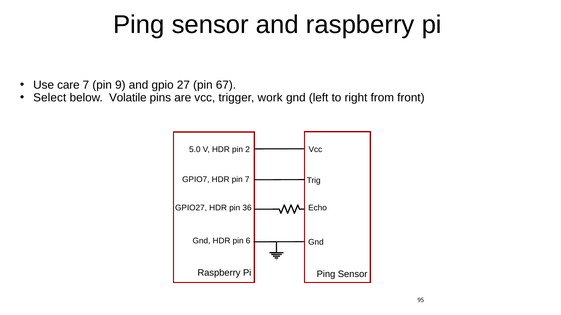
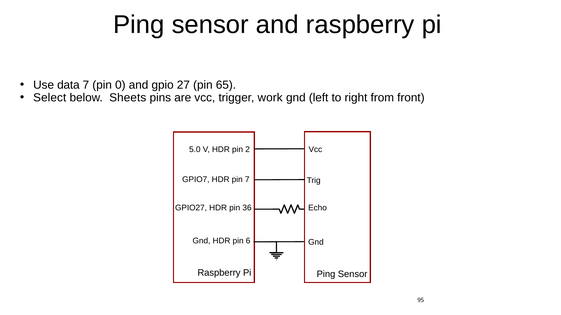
care: care -> data (68, 85)
9: 9 -> 0 (120, 85)
67: 67 -> 65 (226, 85)
Volatile: Volatile -> Sheets (128, 98)
